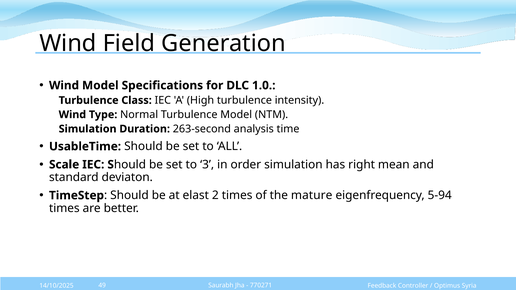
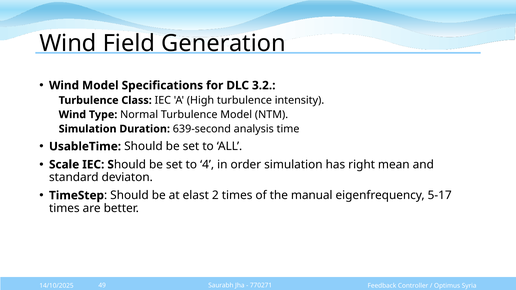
1.0: 1.0 -> 3.2 (264, 86)
263-second: 263-second -> 639-second (202, 129)
3: 3 -> 4 (207, 165)
mature: mature -> manual (312, 196)
5-94: 5-94 -> 5-17 (440, 196)
